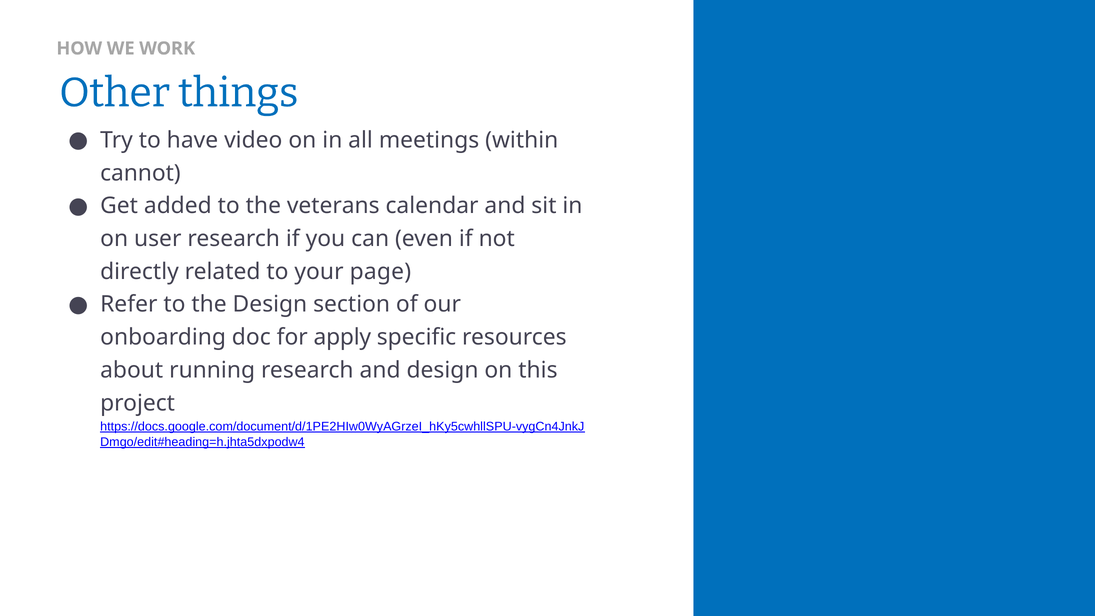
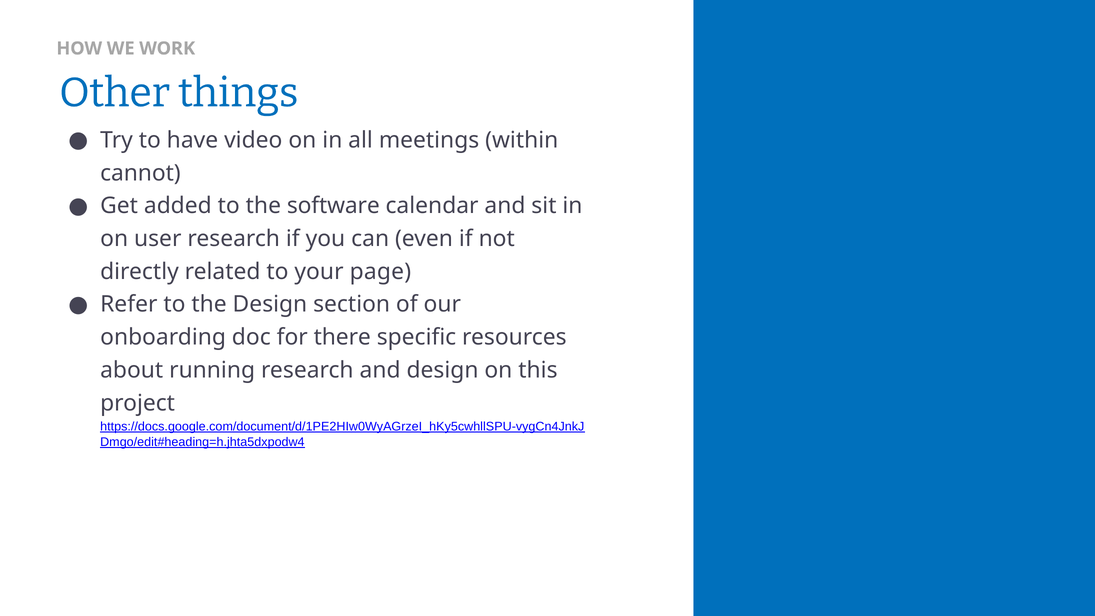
veterans: veterans -> software (333, 206)
apply: apply -> there (342, 337)
